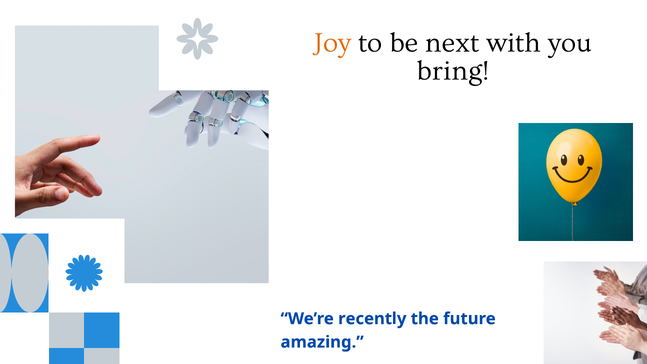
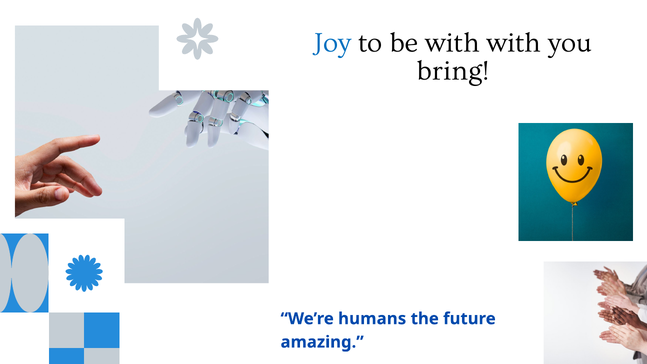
Joy colour: orange -> blue (333, 42)
be next: next -> with (453, 42)
recently: recently -> humans (372, 319)
